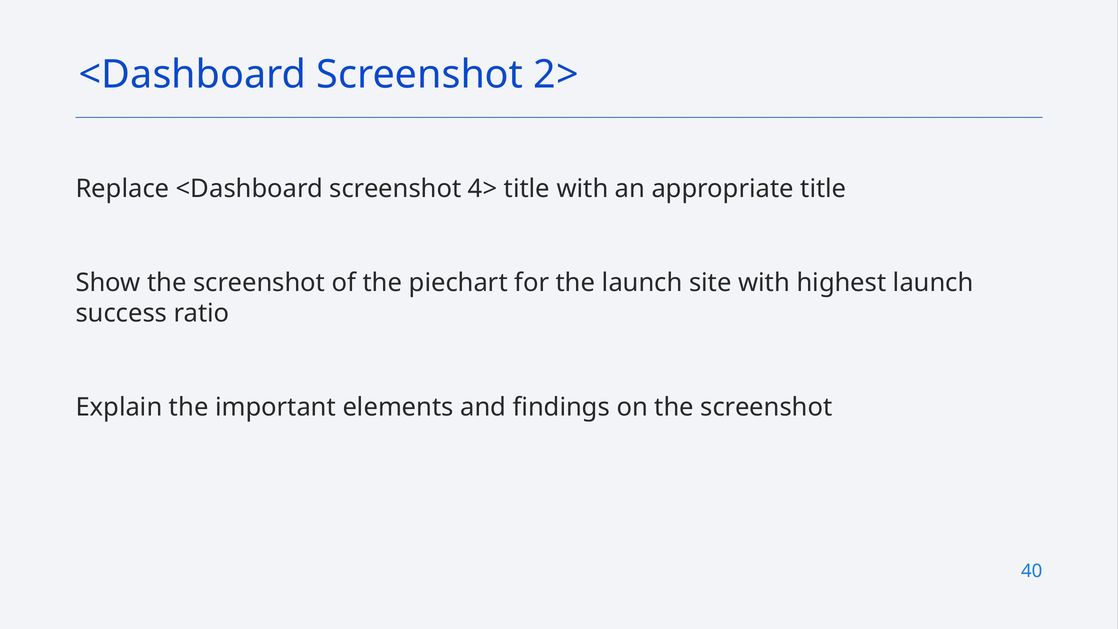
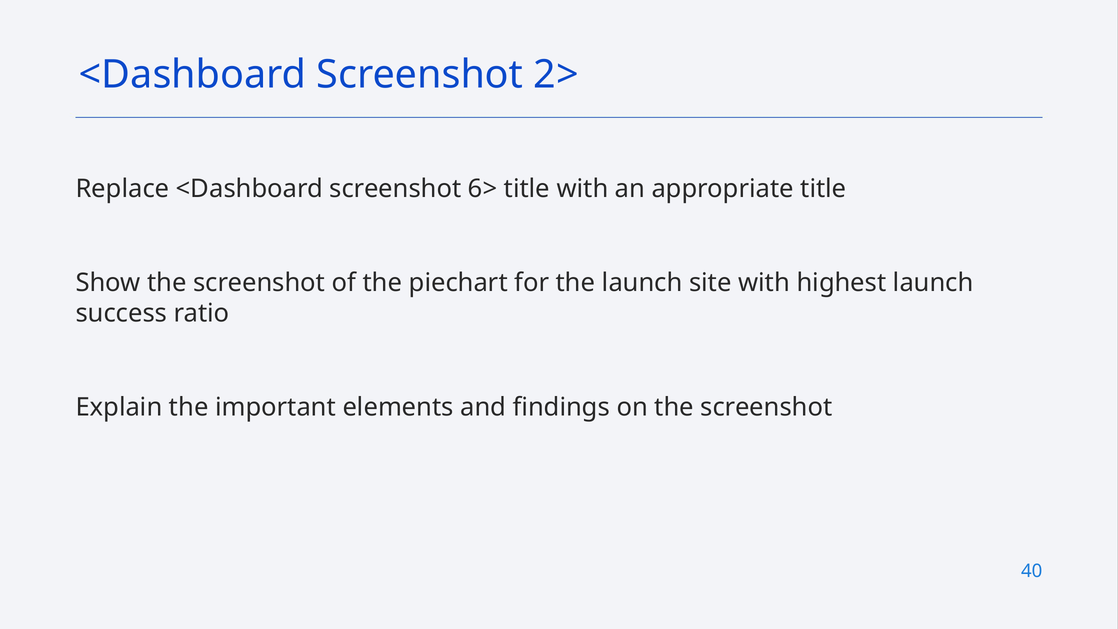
4>: 4> -> 6> (483, 189)
